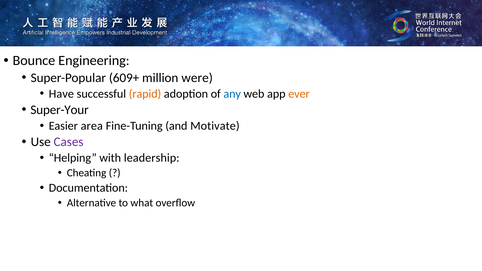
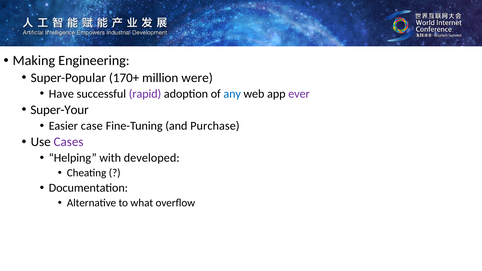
Bounce: Bounce -> Making (34, 61)
609+: 609+ -> 170+ (124, 78)
rapid colour: orange -> purple (145, 94)
ever colour: orange -> purple (299, 94)
area: area -> case (92, 126)
Motivate: Motivate -> Purchase (215, 126)
leadership: leadership -> developed (152, 158)
